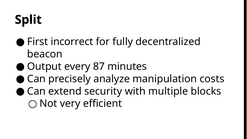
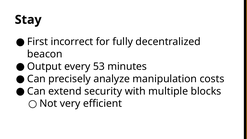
Split: Split -> Stay (28, 20)
87: 87 -> 53 (99, 66)
